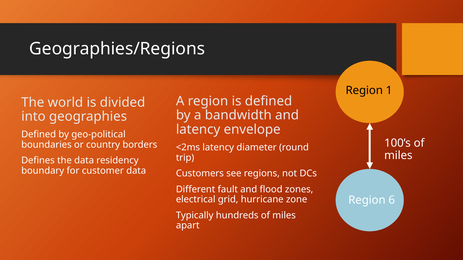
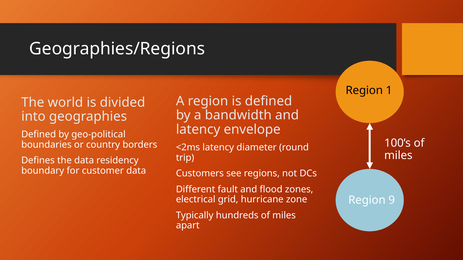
6: 6 -> 9 (392, 200)
